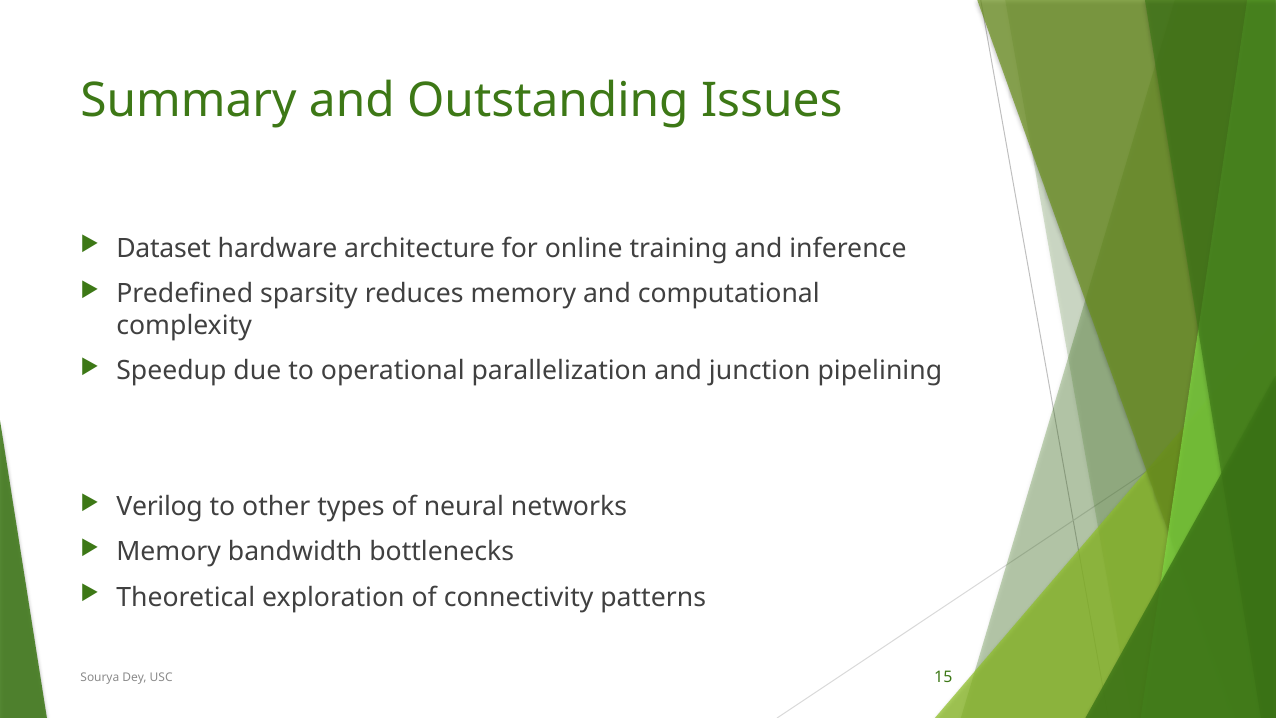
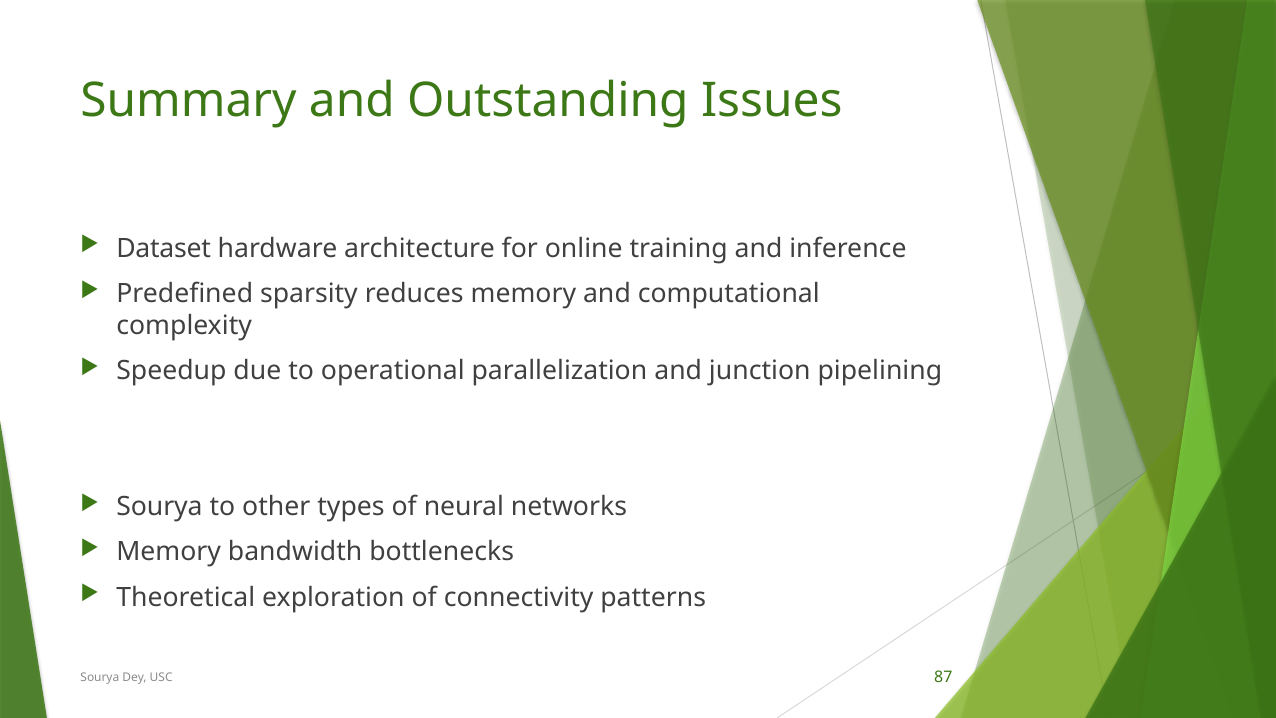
Verilog: Verilog -> Sourya (159, 507)
15: 15 -> 87 (943, 677)
